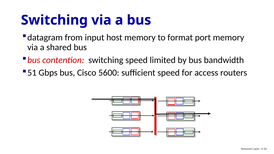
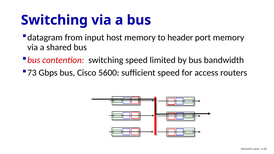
format: format -> header (180, 38)
51: 51 -> 73 (32, 73)
